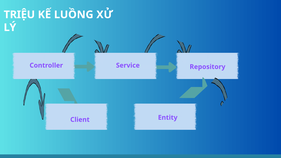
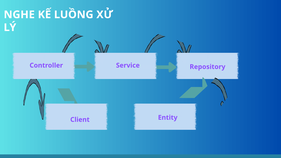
TRIỆU: TRIỆU -> NGHE (19, 15)
